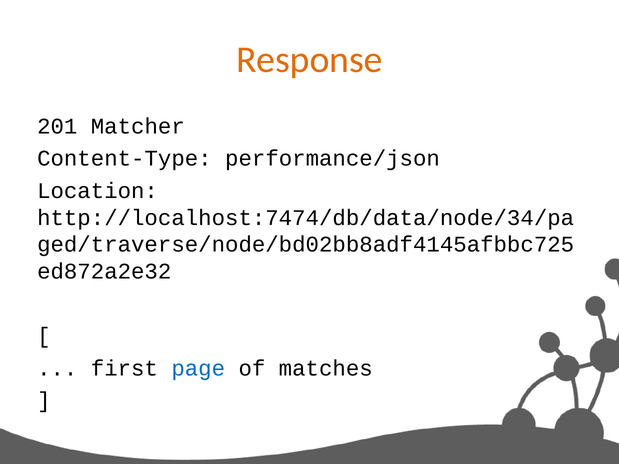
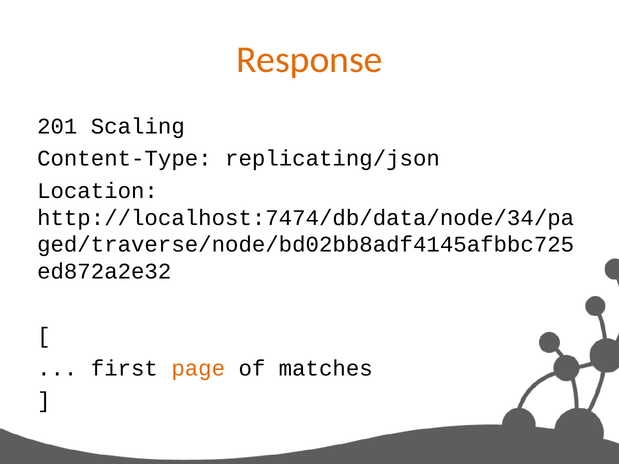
Matcher: Matcher -> Scaling (138, 126)
performance/json: performance/json -> replicating/json (332, 159)
page colour: blue -> orange (198, 368)
